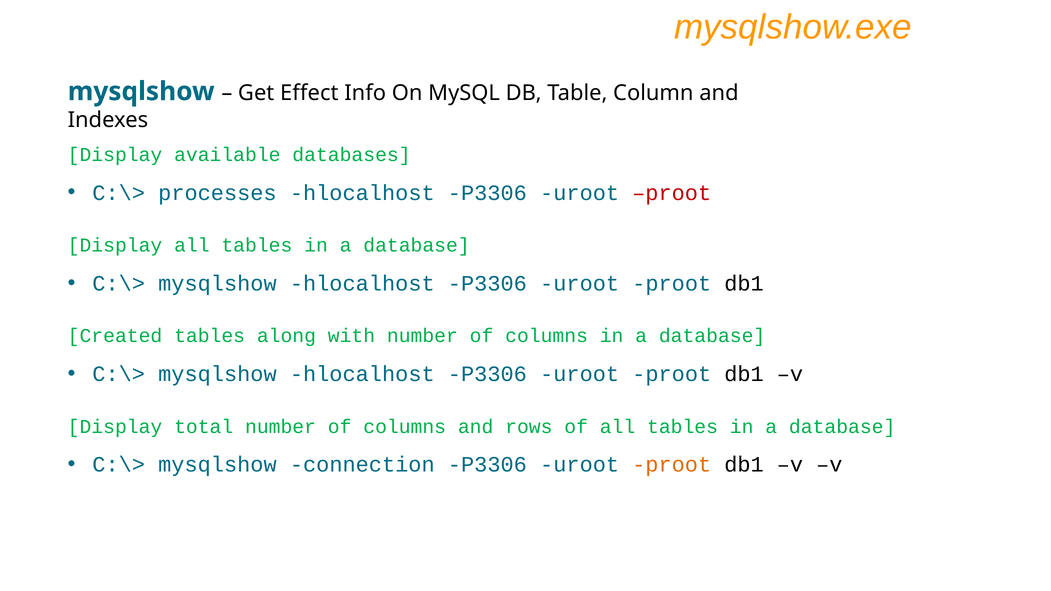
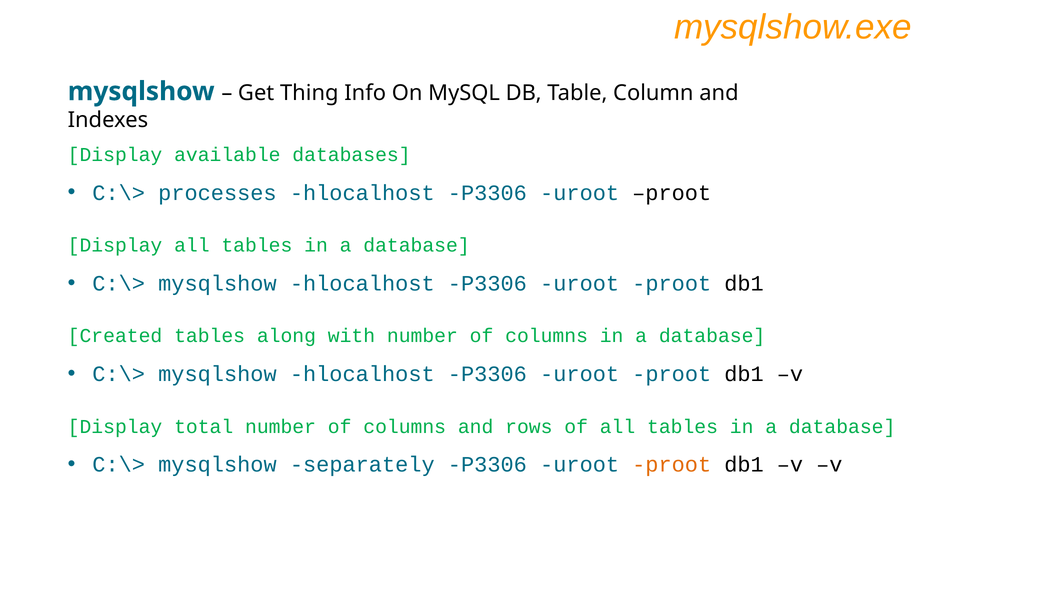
Effect: Effect -> Thing (309, 93)
proot colour: red -> black (672, 193)
connection: connection -> separately (362, 465)
